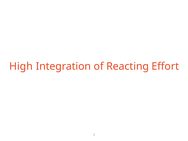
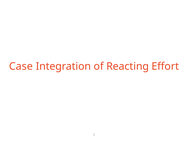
High: High -> Case (21, 66)
